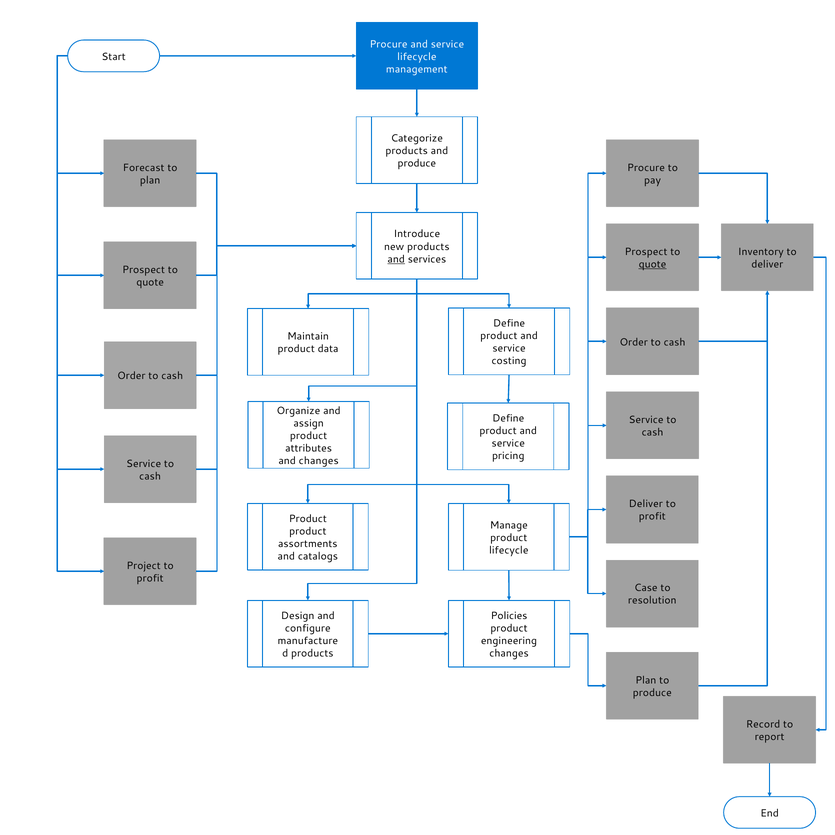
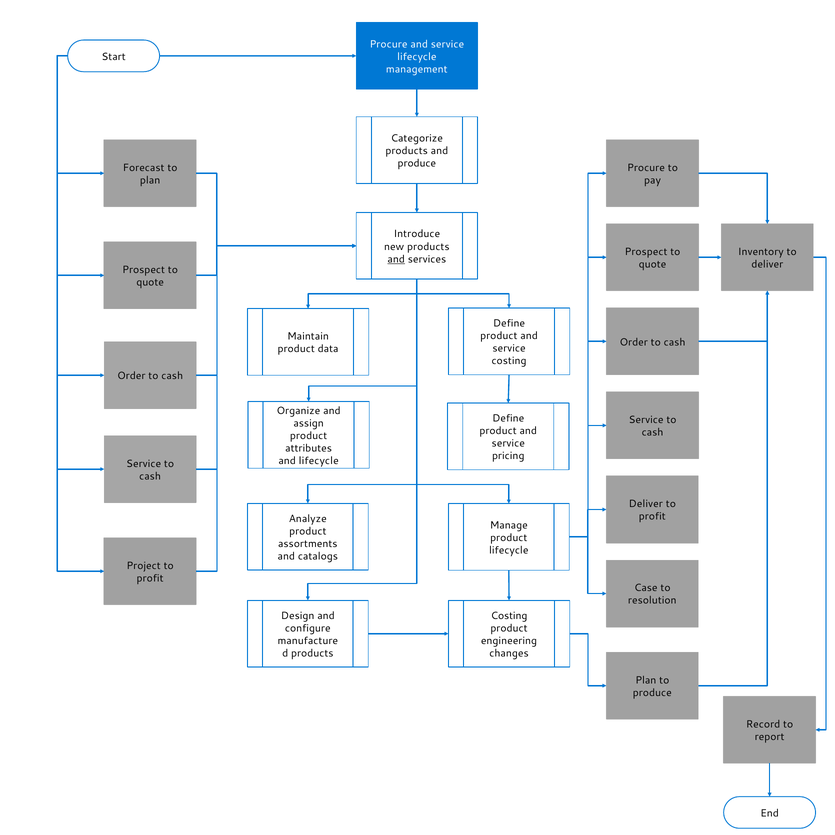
quote underline: present -> none (653, 264)
and changes: changes -> lifecycle (319, 461)
Product: Product -> Analyze (308, 519)
Policies: Policies -> Costing (509, 616)
